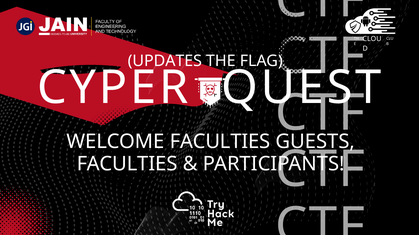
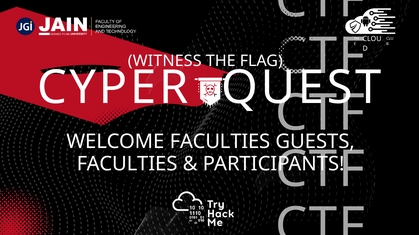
UPDATES: UPDATES -> WITNESS (165, 61)
